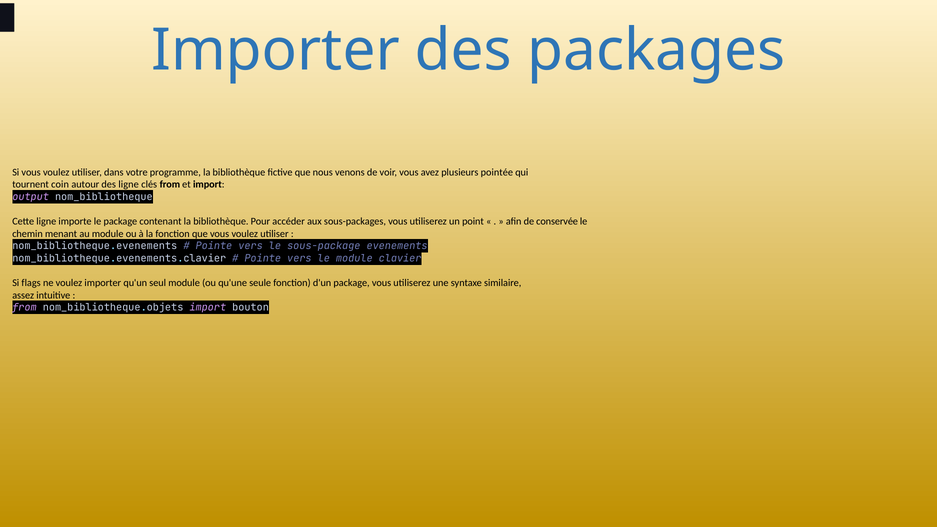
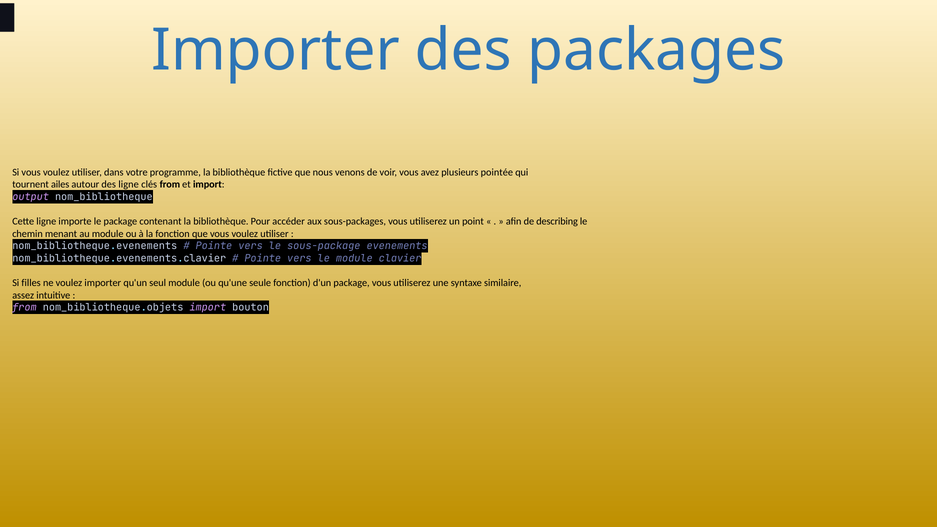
coin: coin -> ailes (60, 185)
conservée: conservée -> describing (557, 221)
flags: flags -> filles (31, 283)
